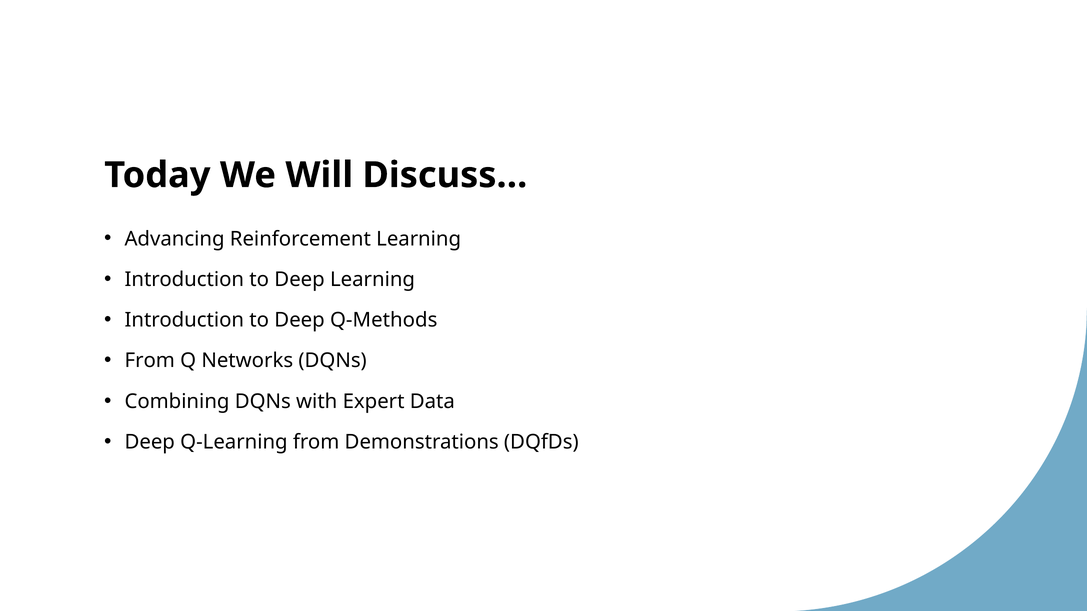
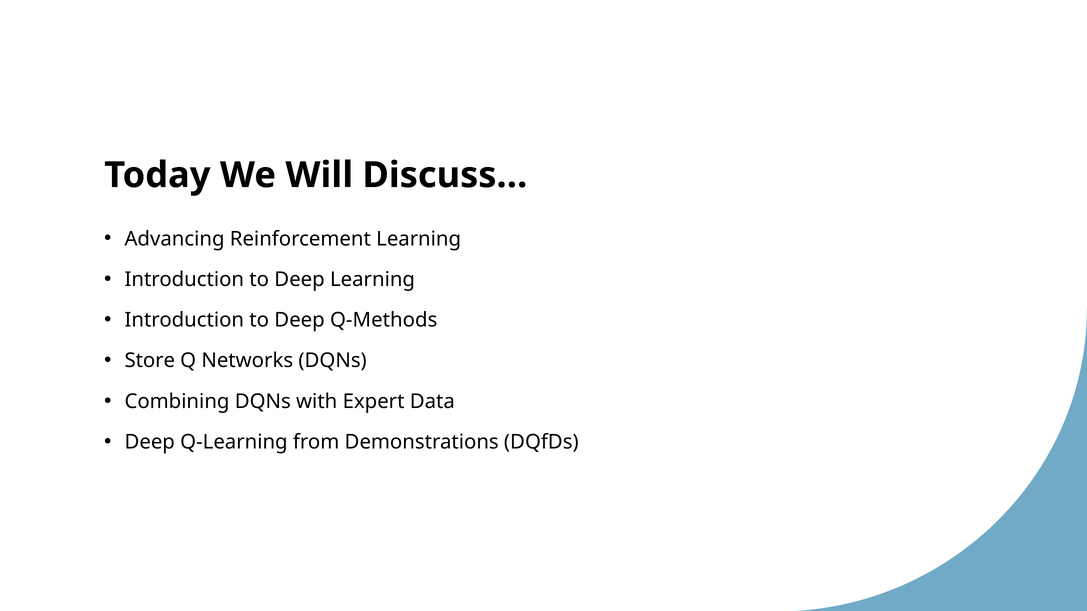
From: From -> Store (150, 361)
